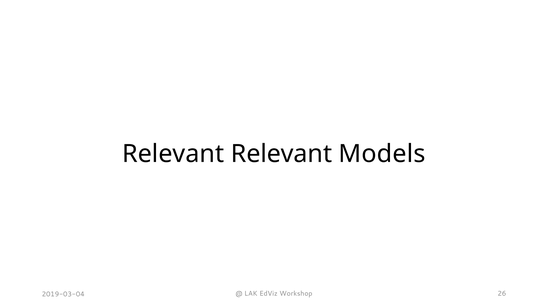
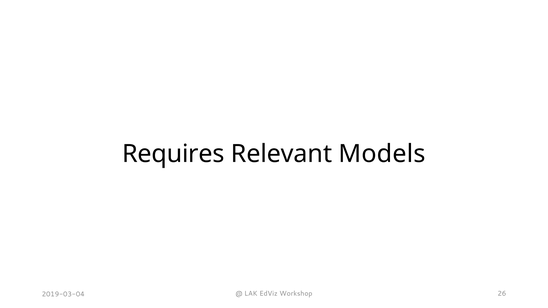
Relevant: Relevant -> Requires (173, 154)
